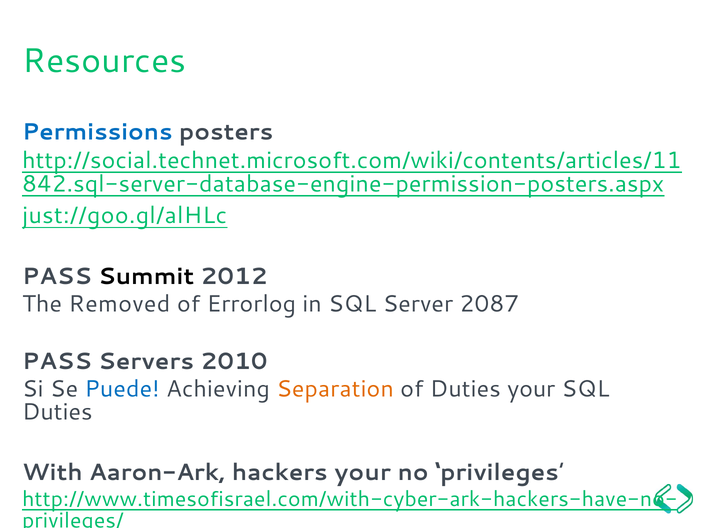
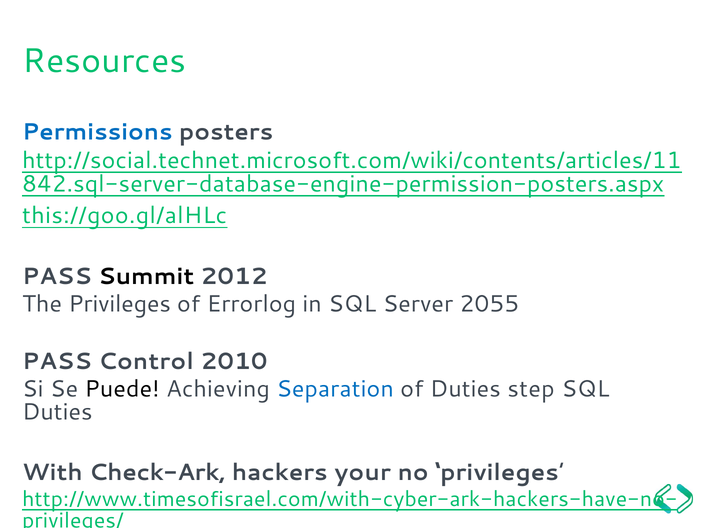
just://goo.gl/alHLc: just://goo.gl/alHLc -> this://goo.gl/alHLc (125, 216)
The Removed: Removed -> Privileges (120, 304)
2087: 2087 -> 2055 (489, 304)
Servers: Servers -> Control (146, 362)
Puede colour: blue -> black (122, 389)
Separation colour: orange -> blue (335, 389)
Duties your: your -> step (531, 389)
Aaron-Ark: Aaron-Ark -> Check-Ark (157, 472)
